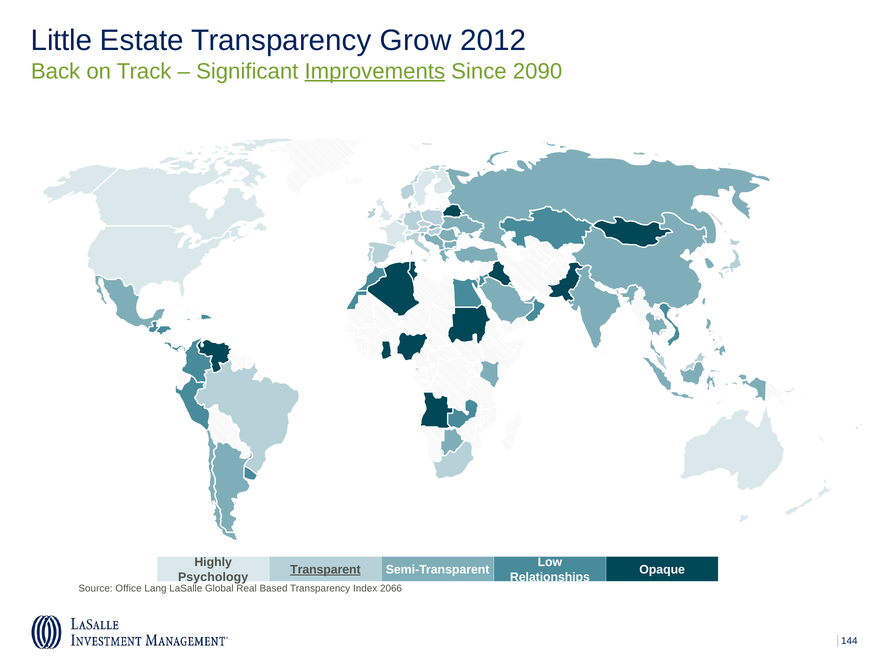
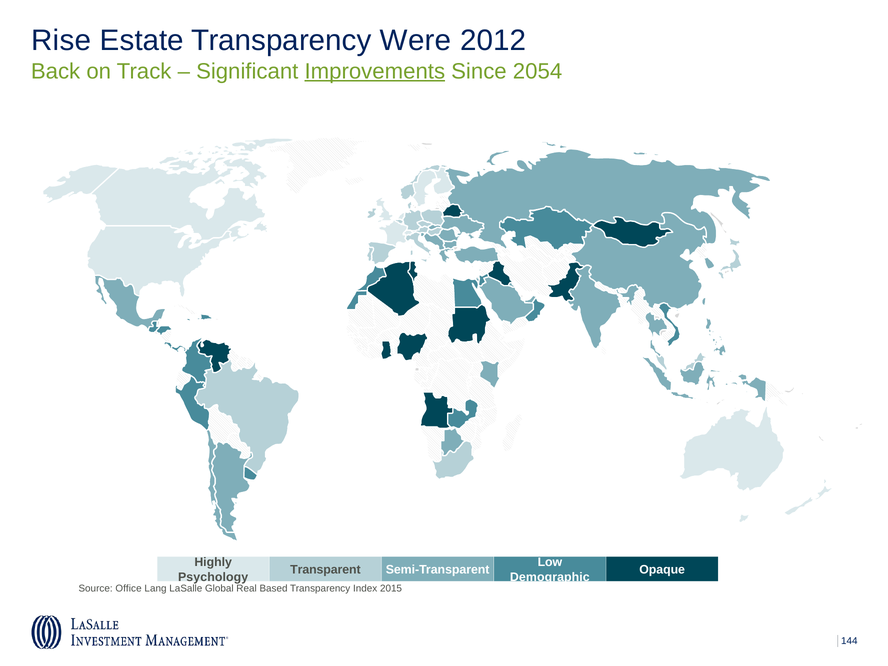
Little: Little -> Rise (61, 41)
Grow: Grow -> Were (416, 41)
2090: 2090 -> 2054 (538, 71)
Transparent underline: present -> none (325, 570)
Relationships: Relationships -> Demographic (550, 577)
2066: 2066 -> 2015 (391, 588)
